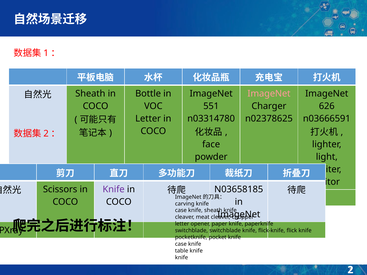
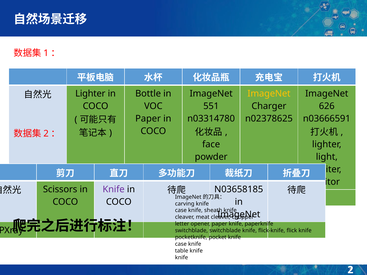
Sheath: Sheath -> Lighter (90, 94)
ImageNet colour: pink -> yellow (269, 94)
Letter: Letter -> Paper (148, 119)
